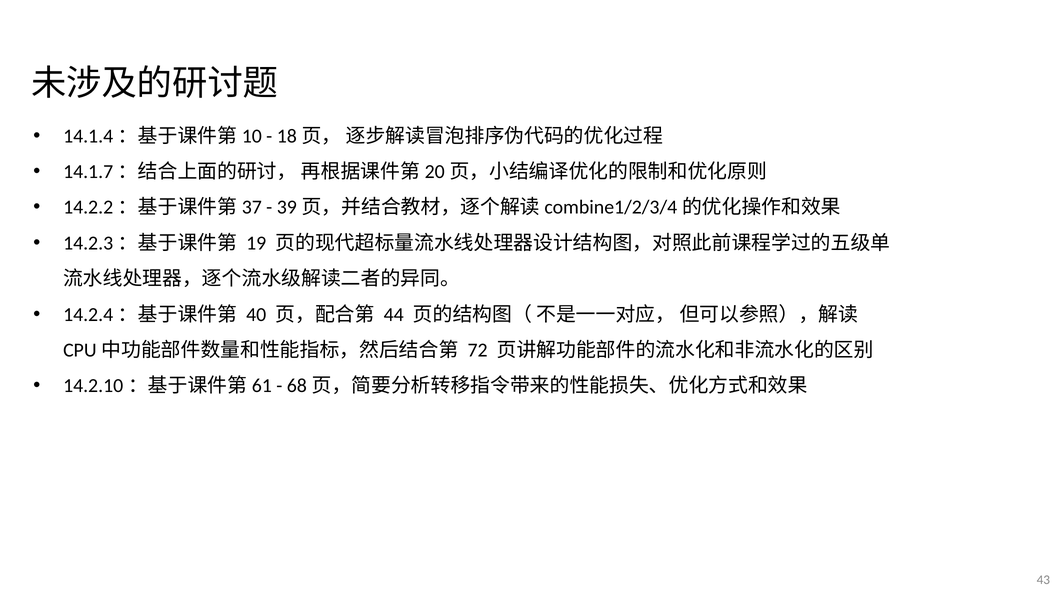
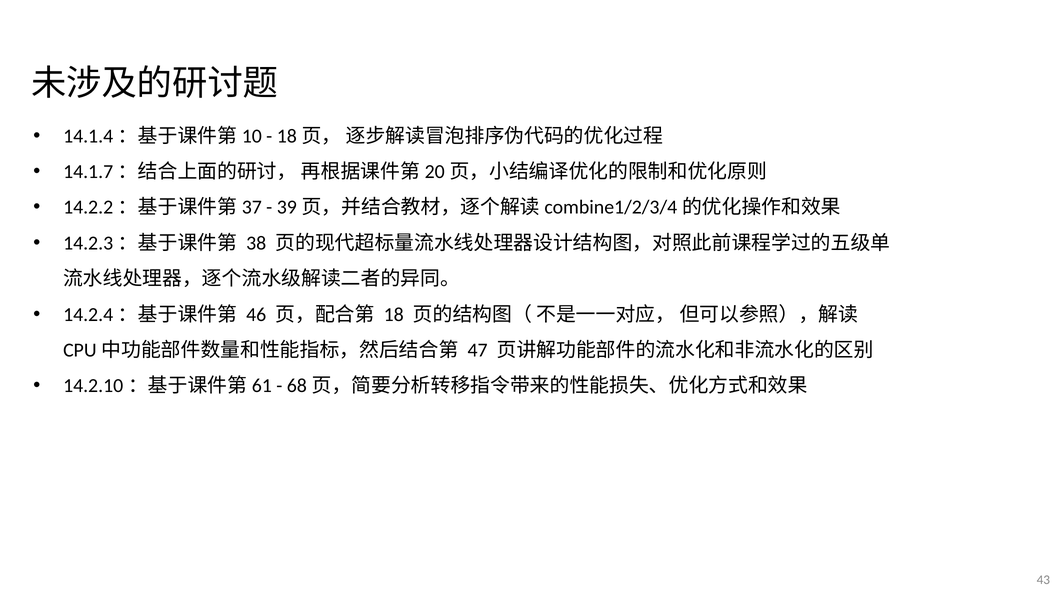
19: 19 -> 38 (256, 243)
40: 40 -> 46 (256, 315)
44: 44 -> 18 (394, 315)
72: 72 -> 47 (478, 350)
